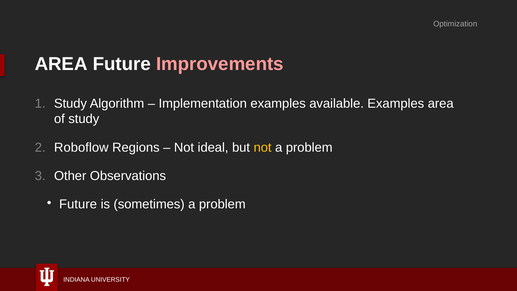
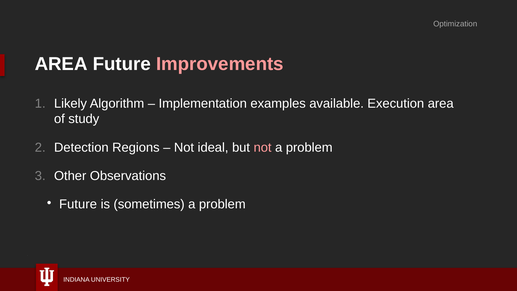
Study: Study -> Likely (70, 103)
available Examples: Examples -> Execution (396, 103)
Roboflow: Roboflow -> Detection (81, 147)
not colour: yellow -> pink (263, 147)
